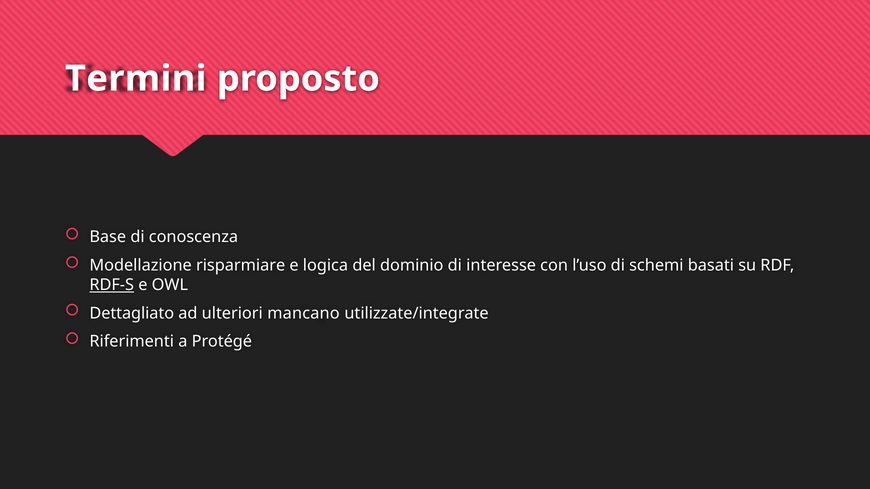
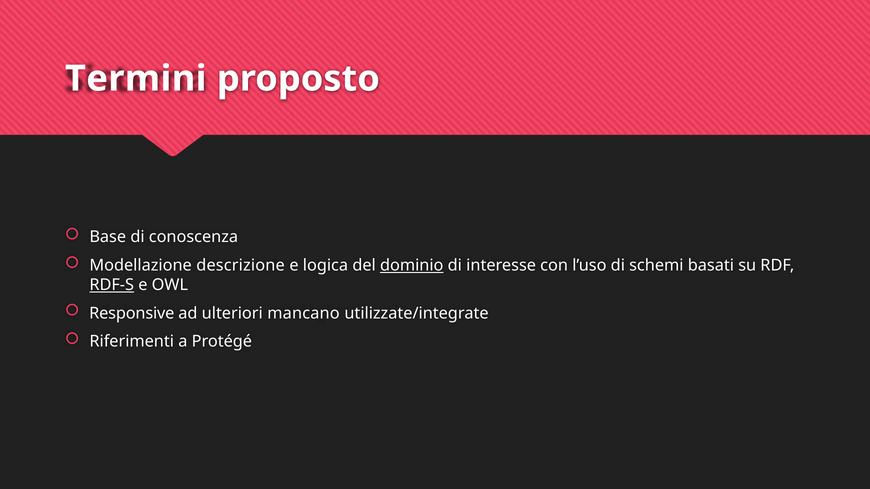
risparmiare: risparmiare -> descrizione (241, 266)
dominio underline: none -> present (412, 266)
Dettagliato: Dettagliato -> Responsive (132, 313)
